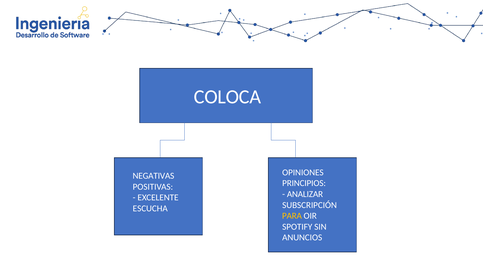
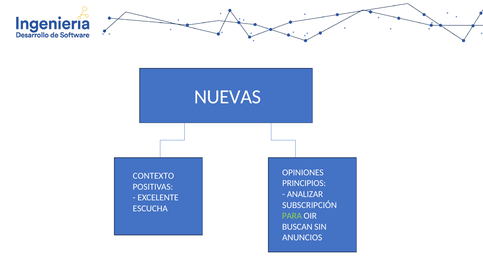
COLOCA: COLOCA -> NUEVAS (228, 97)
NEGATIVAS: NEGATIVAS -> CONTEXTO (153, 176)
PARA colour: yellow -> light green (292, 216)
SPOTIFY: SPOTIFY -> BUSCAN (297, 227)
